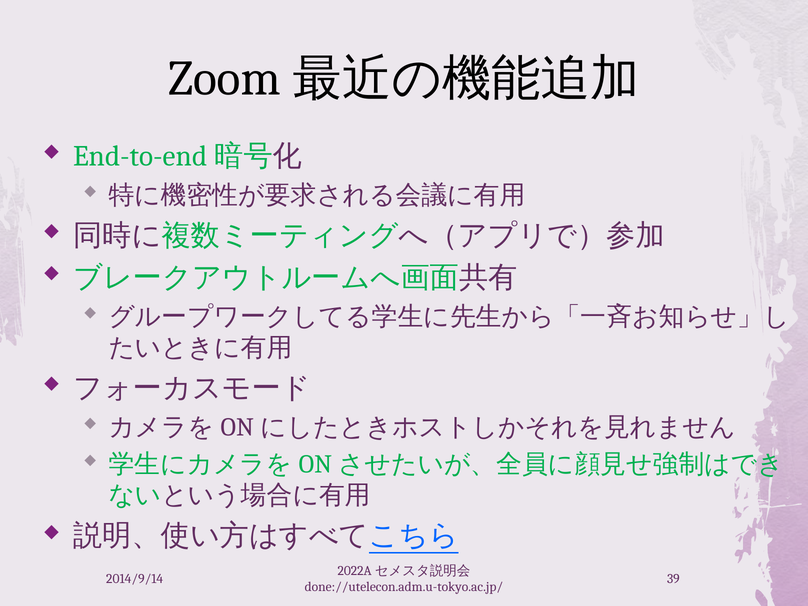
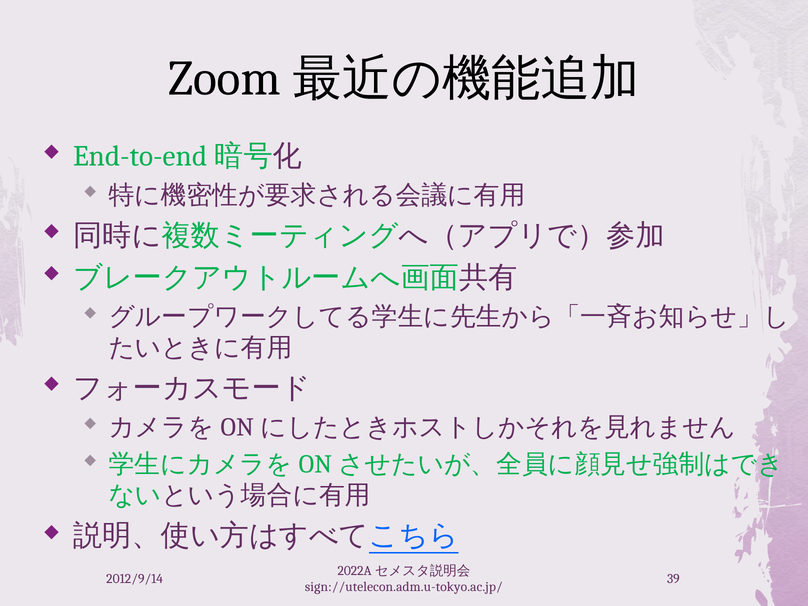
2014/9/14: 2014/9/14 -> 2012/9/14 (135, 579)
done://utelecon.adm.u-tokyo.ac.jp/: done://utelecon.adm.u-tokyo.ac.jp/ -> sign://utelecon.adm.u-tokyo.ac.jp/ (404, 587)
